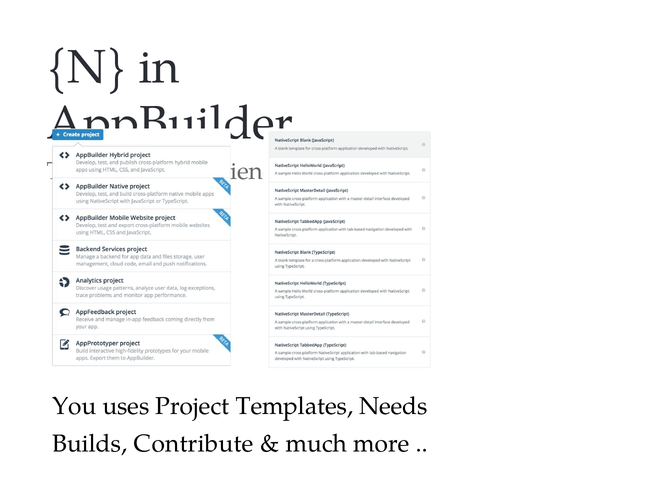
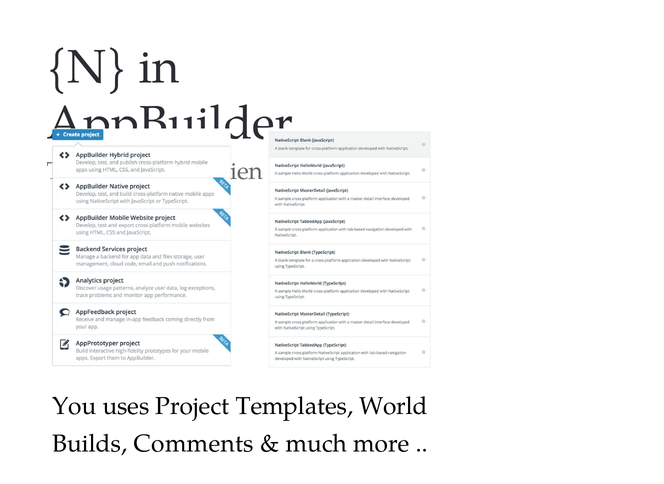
Needs: Needs -> World (393, 406)
Contribute: Contribute -> Comments (194, 444)
